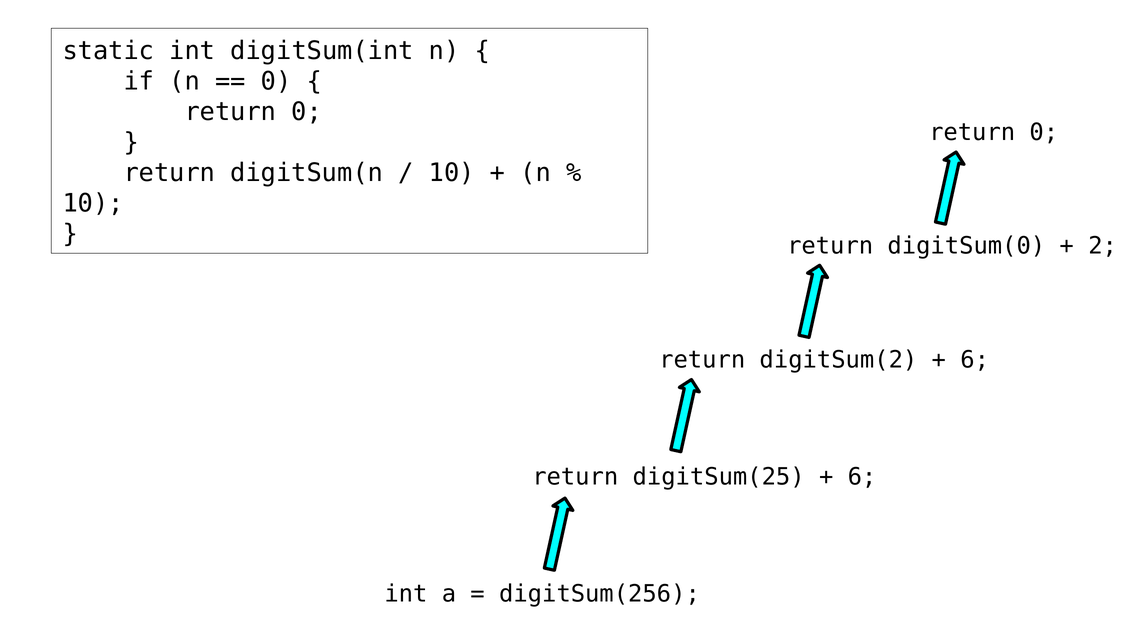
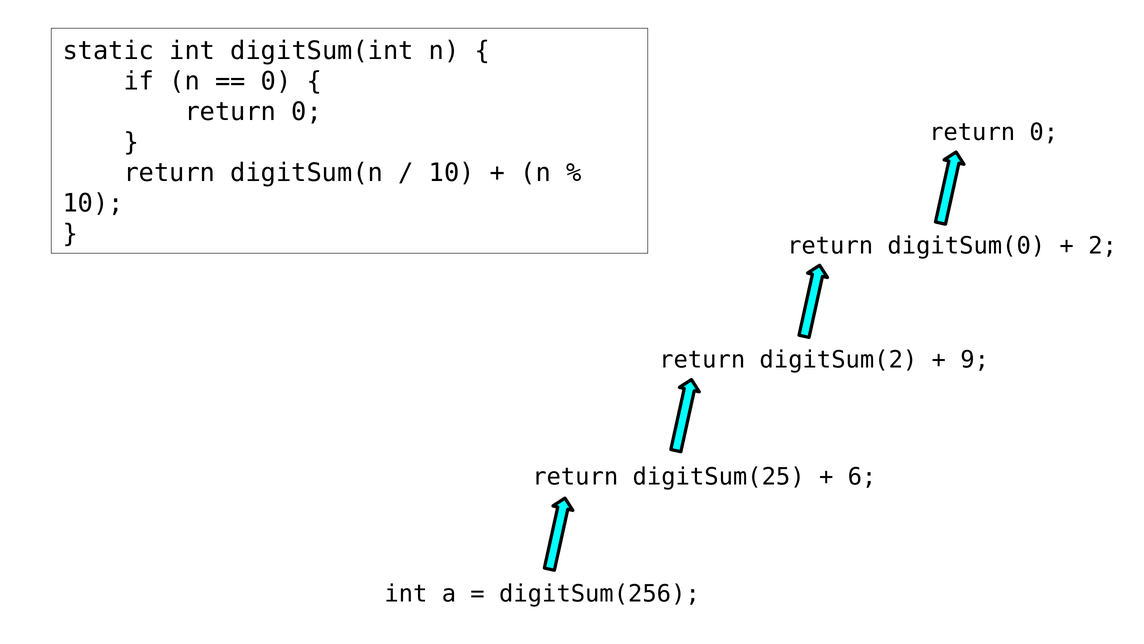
6: 6 -> 9 (975, 360)
